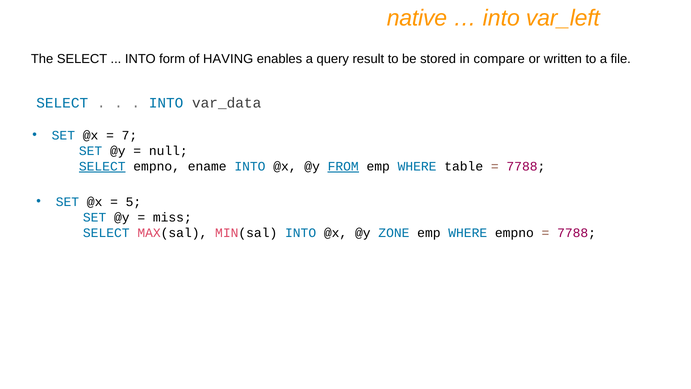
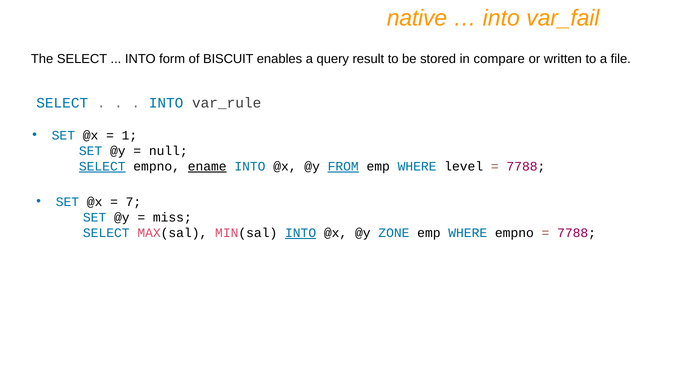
var_left: var_left -> var_fail (563, 18)
HAVING: HAVING -> BISCUIT (228, 59)
var_data: var_data -> var_rule (227, 103)
7: 7 -> 1 (129, 135)
ename underline: none -> present (207, 166)
table: table -> level (464, 166)
5: 5 -> 7 (133, 202)
INTO underline: none -> present (301, 233)
